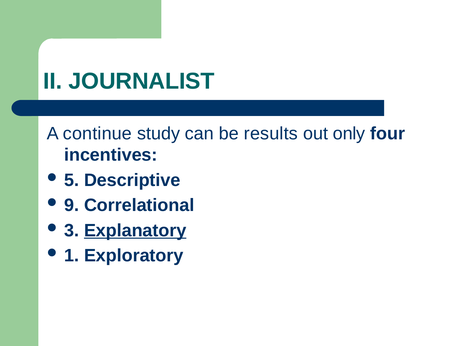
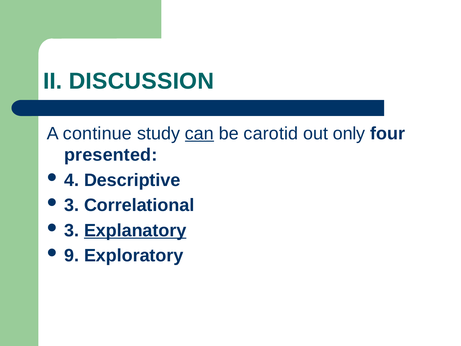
JOURNALIST: JOURNALIST -> DISCUSSION (141, 81)
can underline: none -> present (199, 133)
results: results -> carotid (271, 133)
incentives: incentives -> presented (111, 155)
5: 5 -> 4 (72, 180)
9: 9 -> 3 (72, 205)
1: 1 -> 9 (72, 255)
